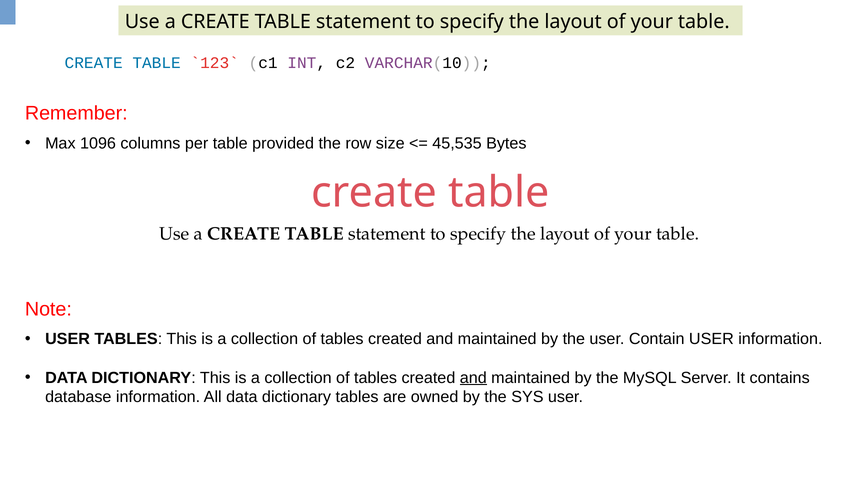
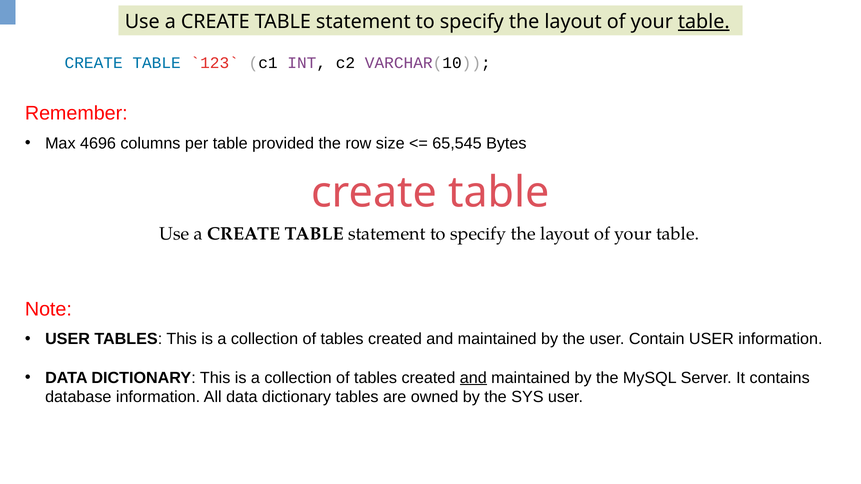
table underline: none -> present (704, 22)
1096: 1096 -> 4696 (98, 143)
45,535: 45,535 -> 65,545 (457, 143)
